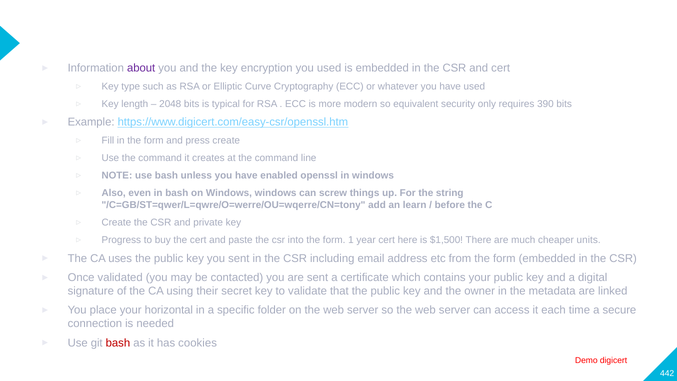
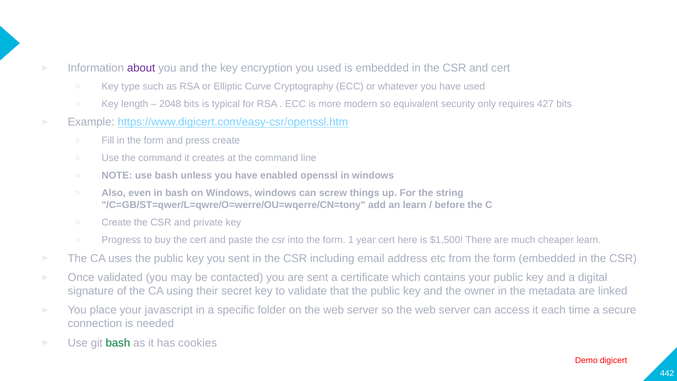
390: 390 -> 427 (545, 104)
cheaper units: units -> learn (589, 240)
horizontal: horizontal -> javascript (169, 310)
bash colour: red -> green (118, 343)
